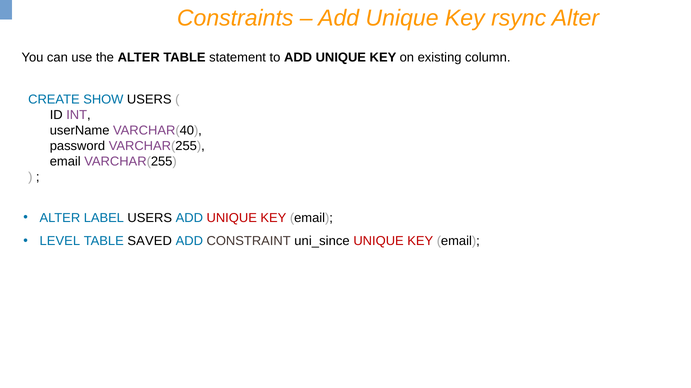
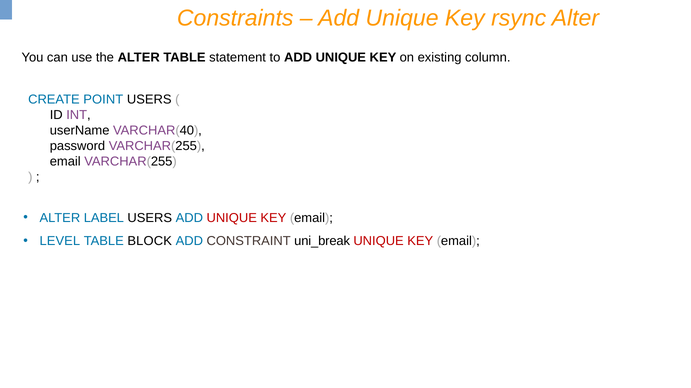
SHOW: SHOW -> POINT (103, 100)
SAVED: SAVED -> BLOCK (150, 242)
uni_since: uni_since -> uni_break (322, 242)
